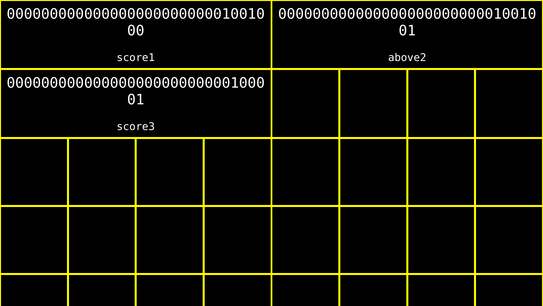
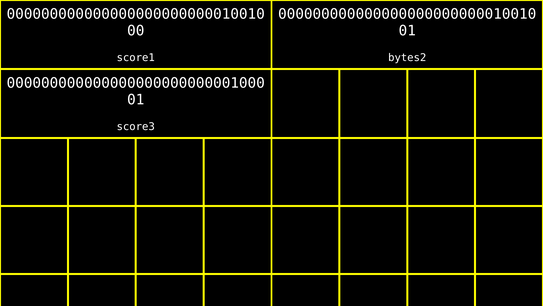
above2: above2 -> bytes2 (407, 58)
